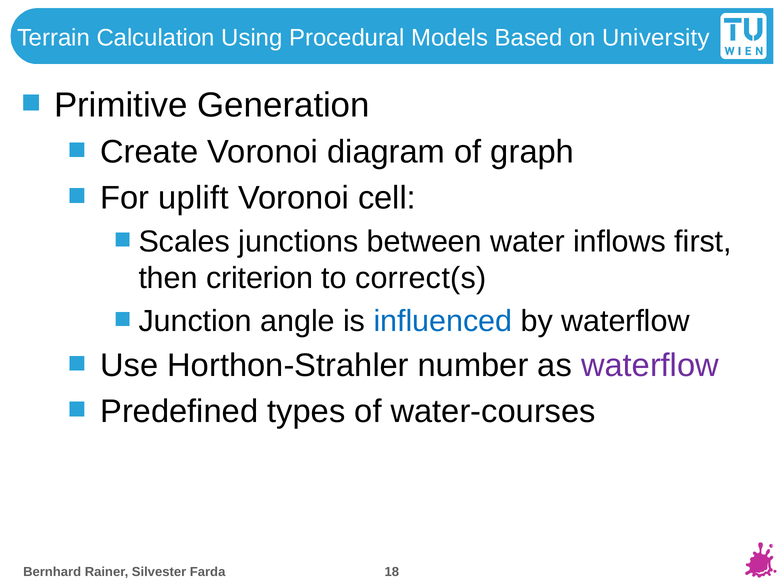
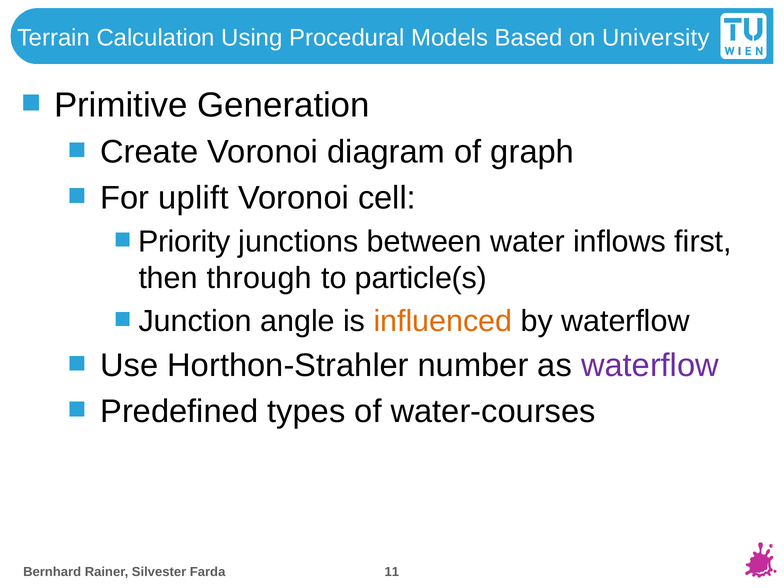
Scales: Scales -> Priority (184, 242)
criterion: criterion -> through (259, 278)
correct(s: correct(s -> particle(s (421, 278)
influenced colour: blue -> orange (443, 321)
18: 18 -> 11 (392, 572)
